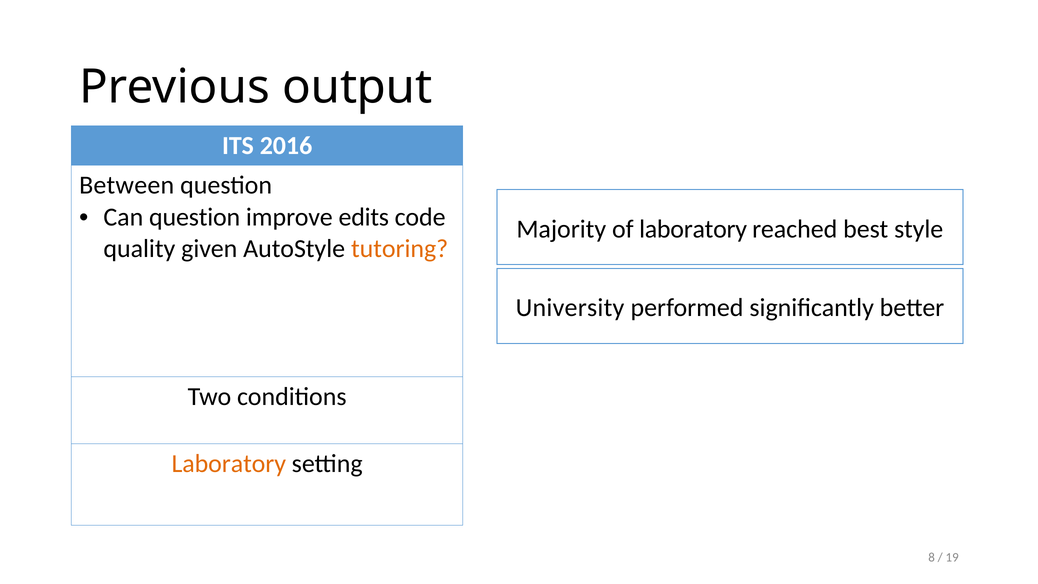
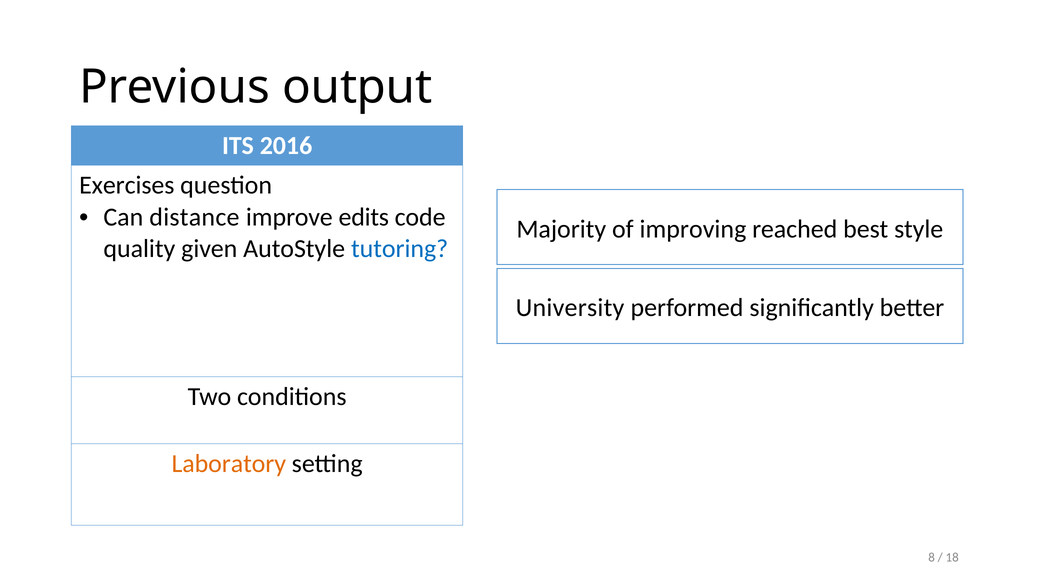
Between: Between -> Exercises (127, 185)
Can question: question -> distance (194, 217)
of laboratory: laboratory -> improving (693, 229)
tutoring colour: orange -> blue (400, 249)
19: 19 -> 18 (952, 557)
